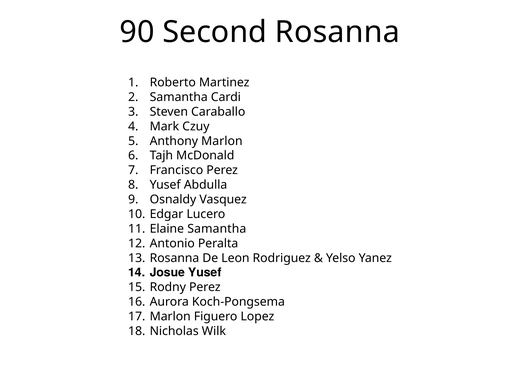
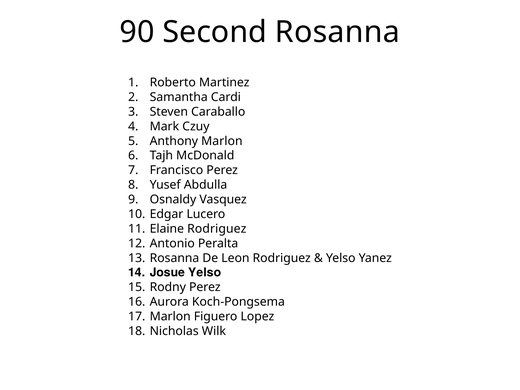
Elaine Samantha: Samantha -> Rodriguez (217, 229)
Josue Yusef: Yusef -> Yelso (205, 273)
